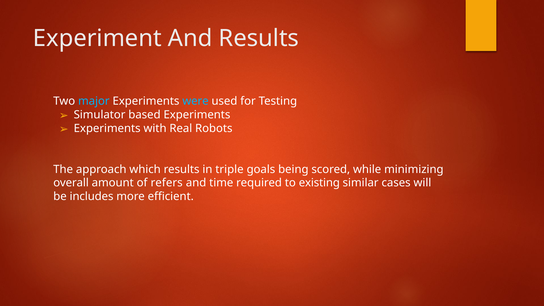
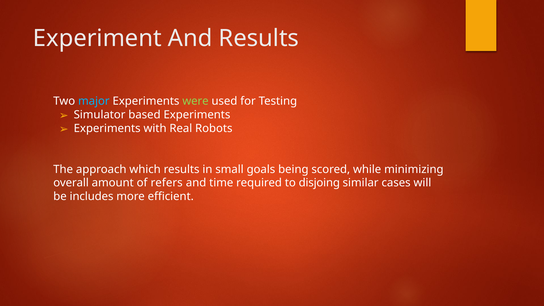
were colour: light blue -> light green (195, 101)
triple: triple -> small (230, 169)
existing: existing -> disjoing (319, 183)
